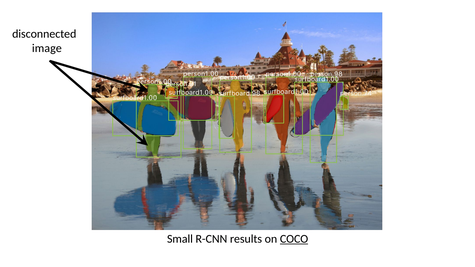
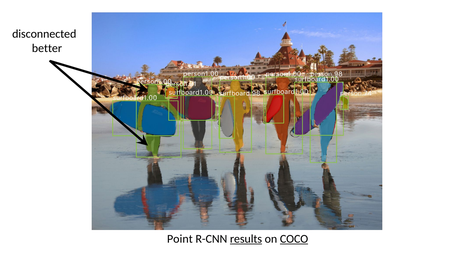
image: image -> better (47, 48)
Small: Small -> Point (180, 239)
results underline: none -> present (246, 239)
